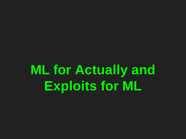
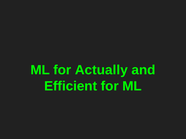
Exploits: Exploits -> Efficient (71, 86)
